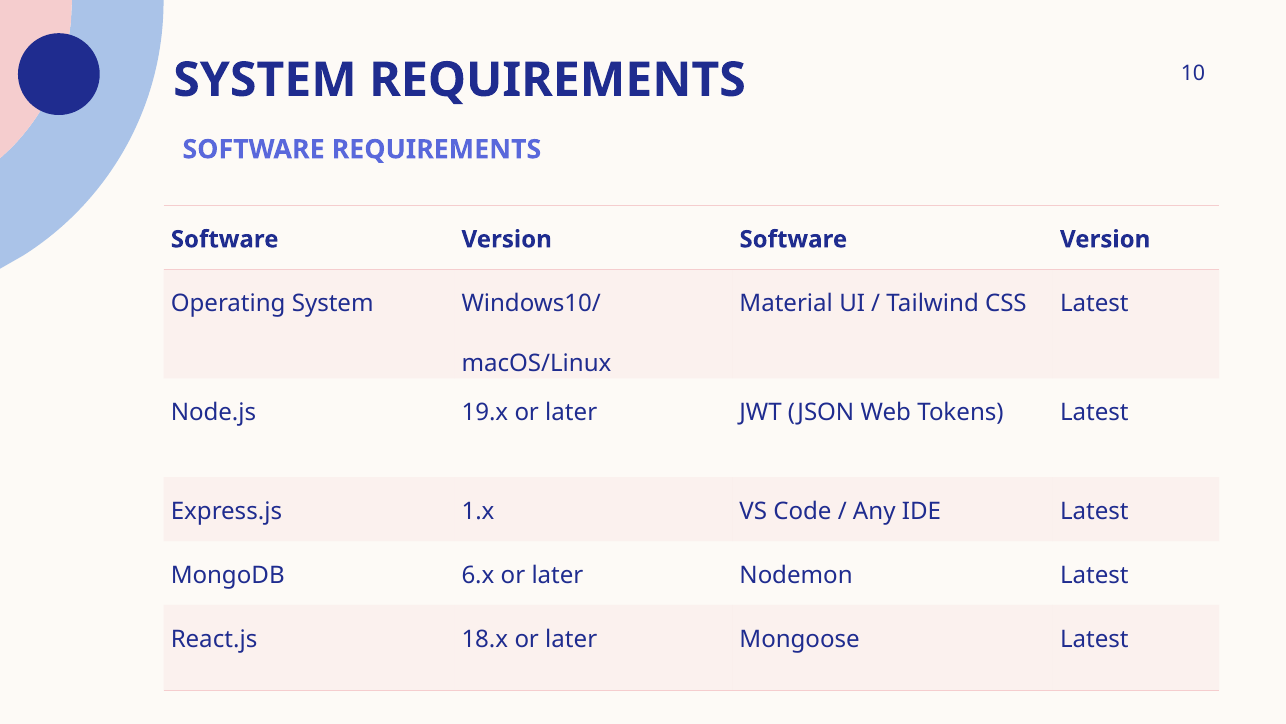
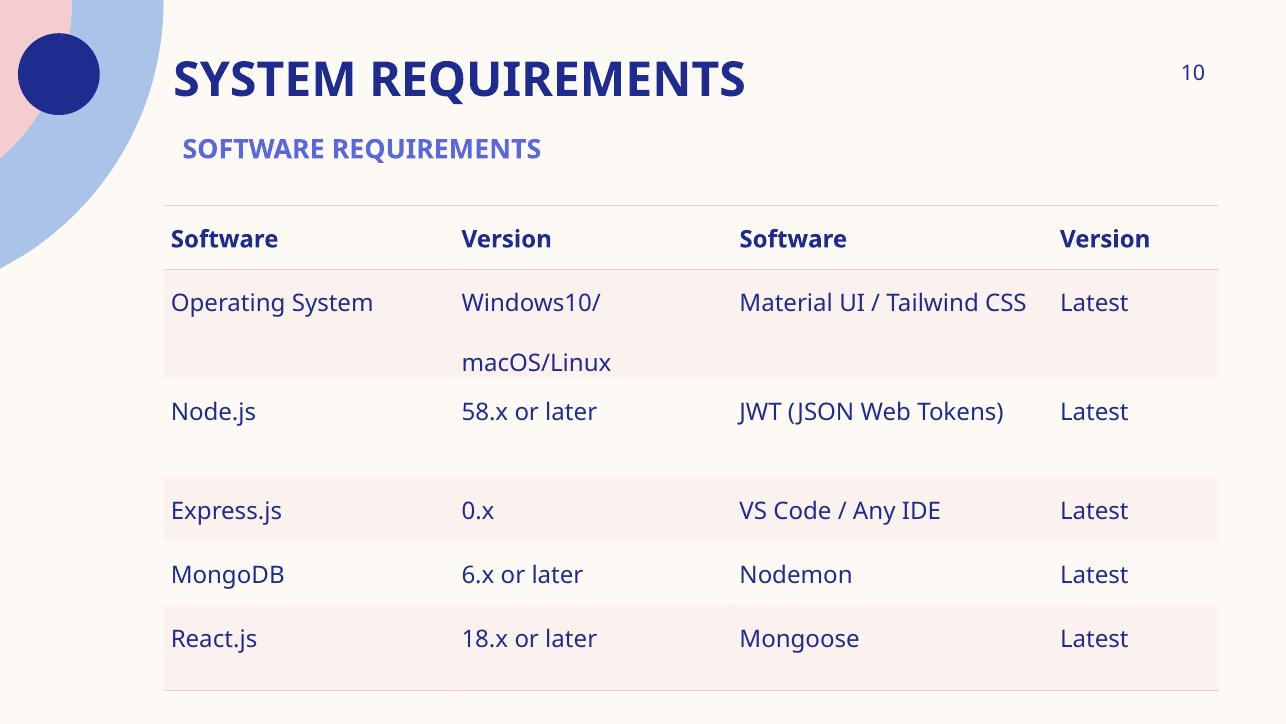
19.x: 19.x -> 58.x (485, 412)
1.x: 1.x -> 0.x (478, 511)
